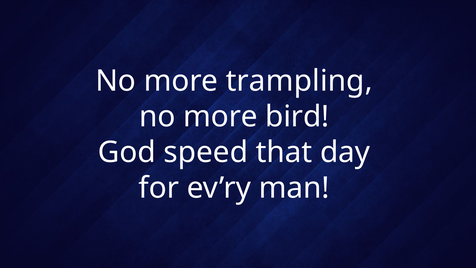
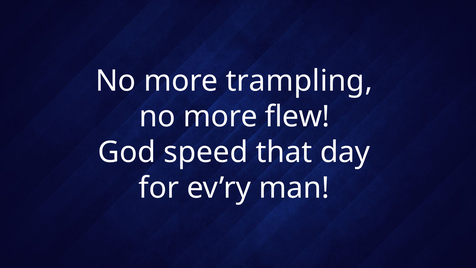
bird: bird -> flew (297, 117)
